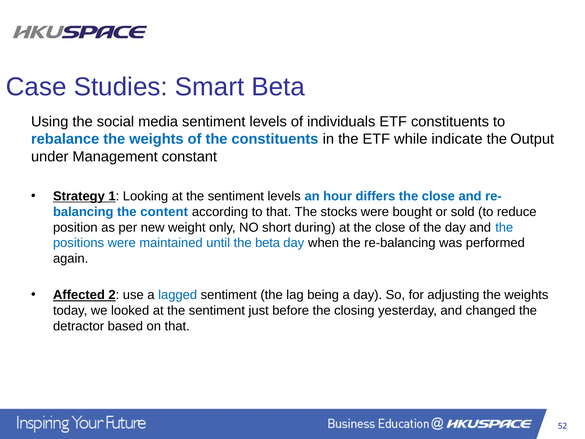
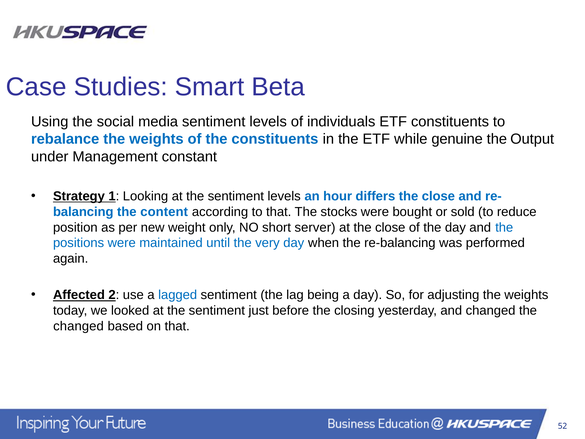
indicate: indicate -> genuine (457, 139)
during: during -> server (315, 227)
the beta: beta -> very (267, 243)
detractor: detractor -> changed (78, 326)
